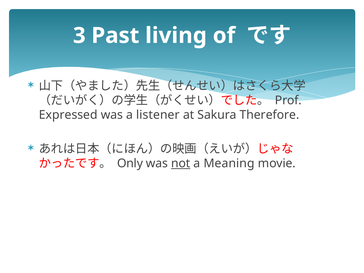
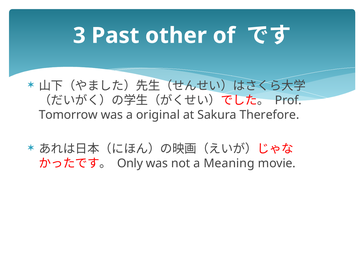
living: living -> other (176, 36)
Expressed: Expressed -> Tomorrow (68, 115)
listener: listener -> original (158, 115)
not underline: present -> none (181, 163)
